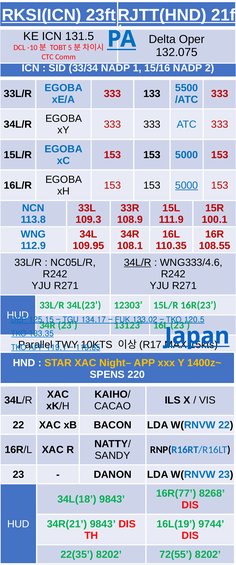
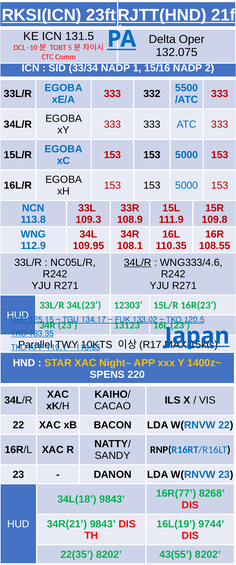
133: 133 -> 332 (152, 94)
5000 underline: present -> none (187, 185)
100.1: 100.1 -> 109.8 (215, 219)
72(55: 72(55 -> 43(55 (176, 554)
